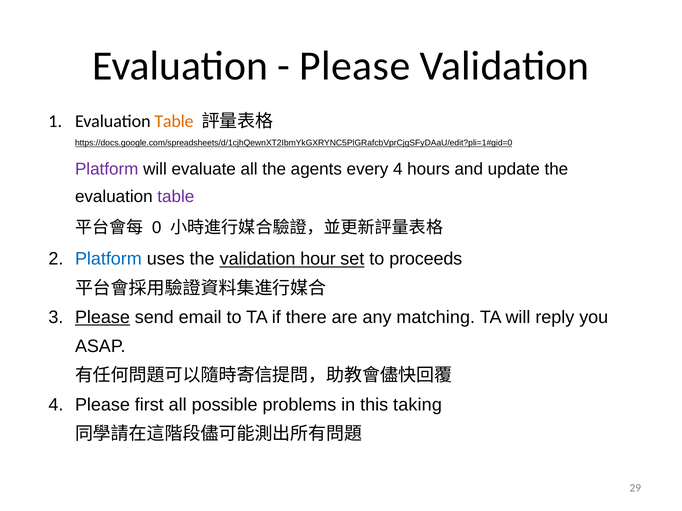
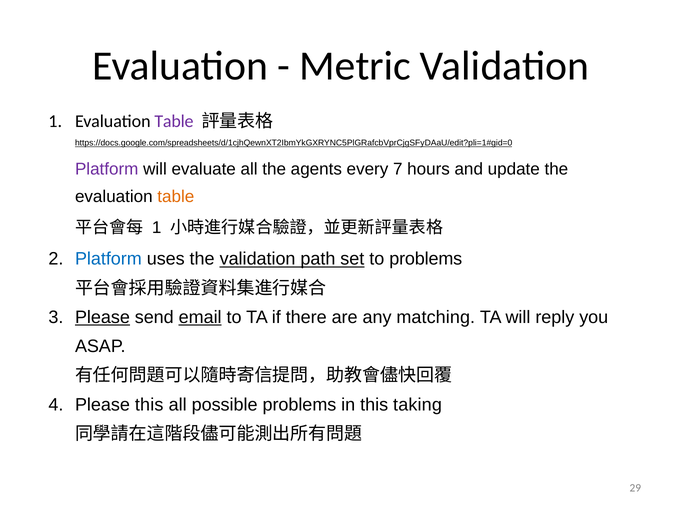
Please: Please -> Metric (355, 66)
Table colour: orange -> purple (174, 121)
every 4: 4 -> 7 (398, 169)
table colour: purple -> orange (176, 197)
0: 0 -> 1 (157, 228)
hour: hour -> path (318, 259)
to proceeds: proceeds -> problems (426, 259)
email underline: none -> present (200, 318)
Please first: first -> this (149, 405)
